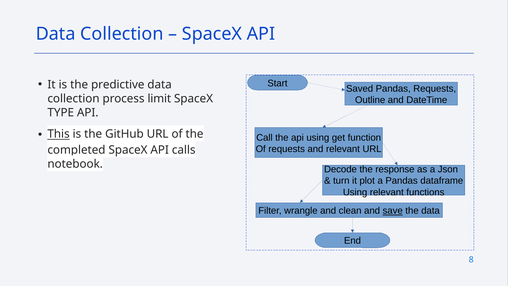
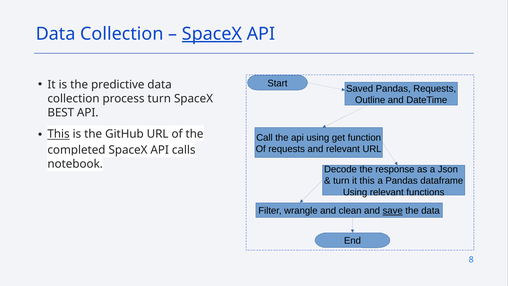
SpaceX underline: none -> present (212, 34)
process limit: limit -> turn (159, 99)
TYPE: TYPE -> BEST (61, 113)
it plot: plot -> this (367, 181)
